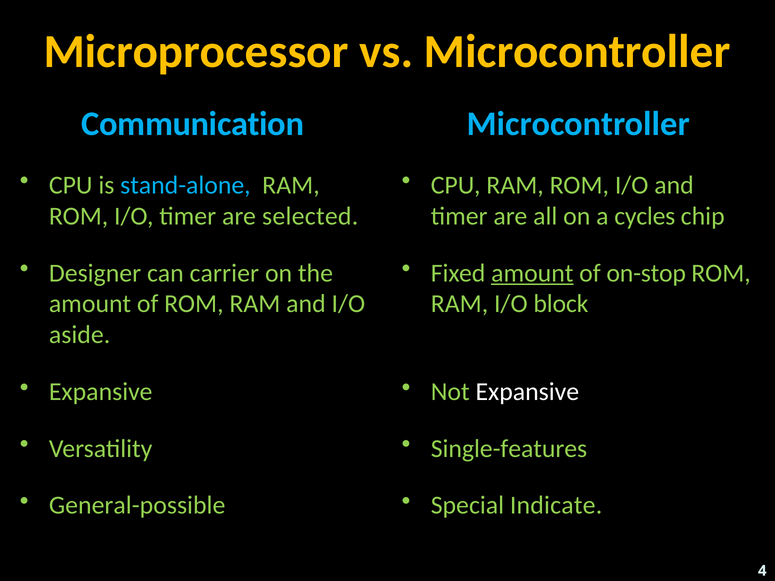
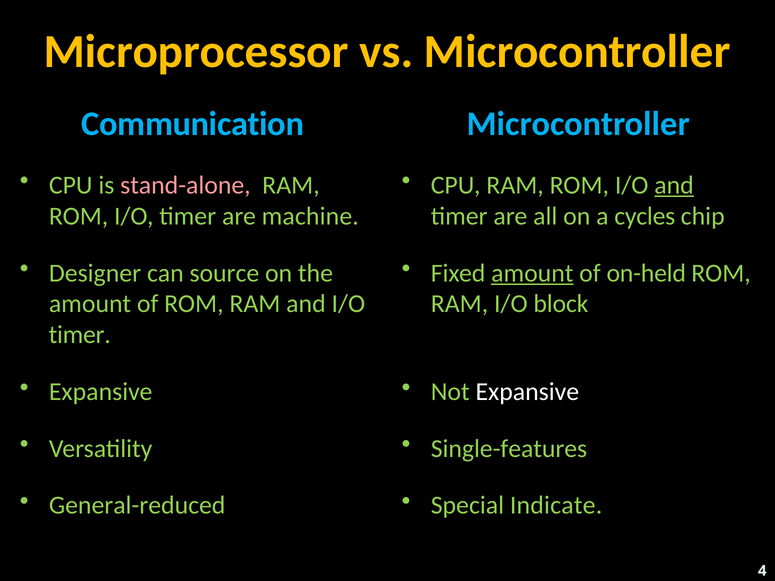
stand-alone colour: light blue -> pink (185, 185)
and underline: none -> present (674, 185)
selected: selected -> machine (310, 216)
carrier: carrier -> source (224, 273)
on-stop: on-stop -> on-held (646, 273)
aside: aside -> timer (80, 335)
General-possible: General-possible -> General-reduced (137, 506)
